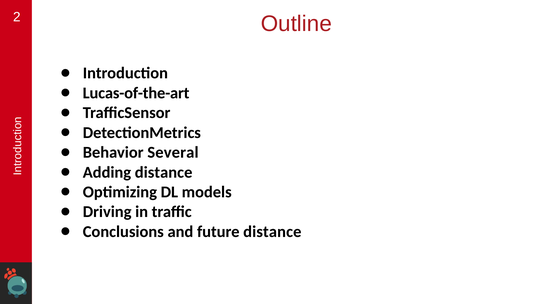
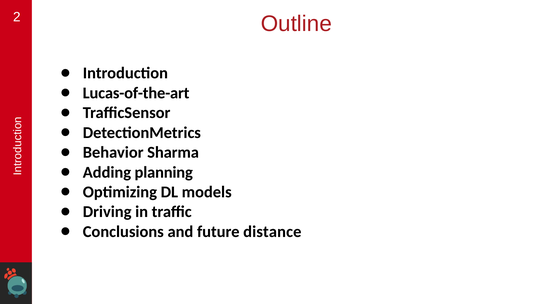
Several: Several -> Sharma (173, 152)
Adding distance: distance -> planning (164, 172)
